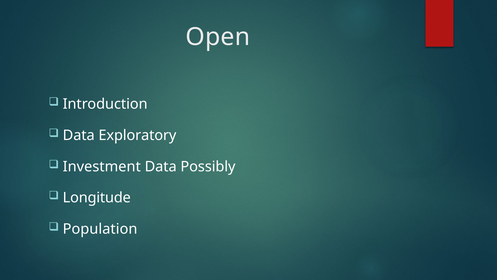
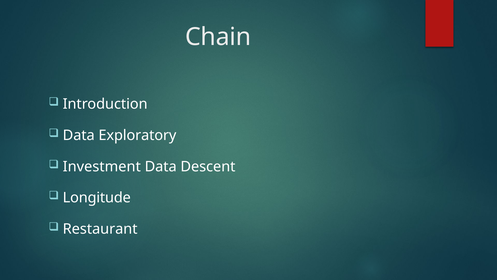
Open: Open -> Chain (218, 37)
Possibly: Possibly -> Descent (208, 166)
Population: Population -> Restaurant (100, 229)
